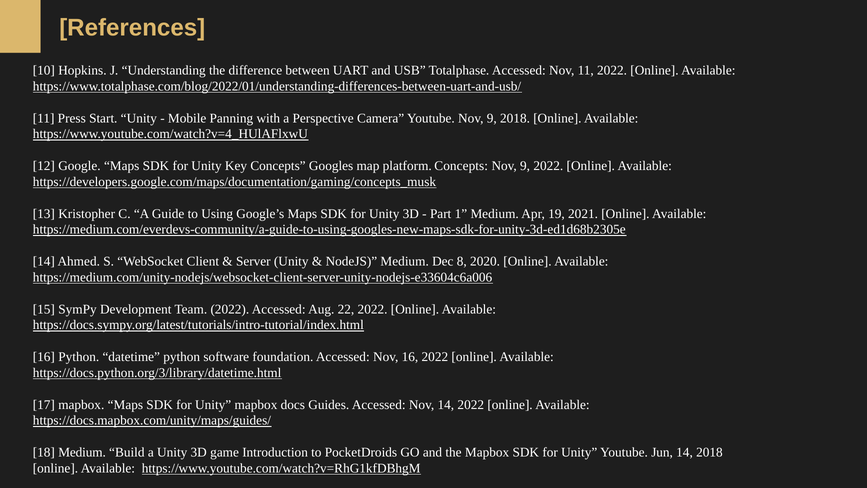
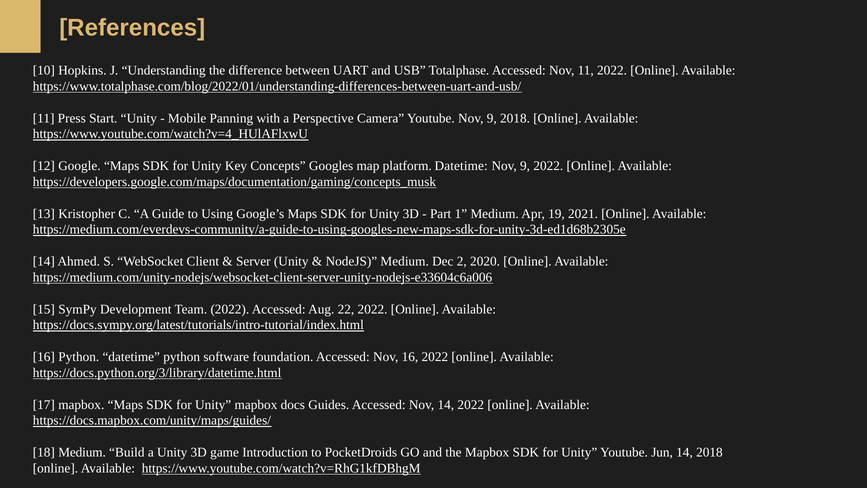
platform Concepts: Concepts -> Datetime (461, 166)
8: 8 -> 2 (462, 261)
